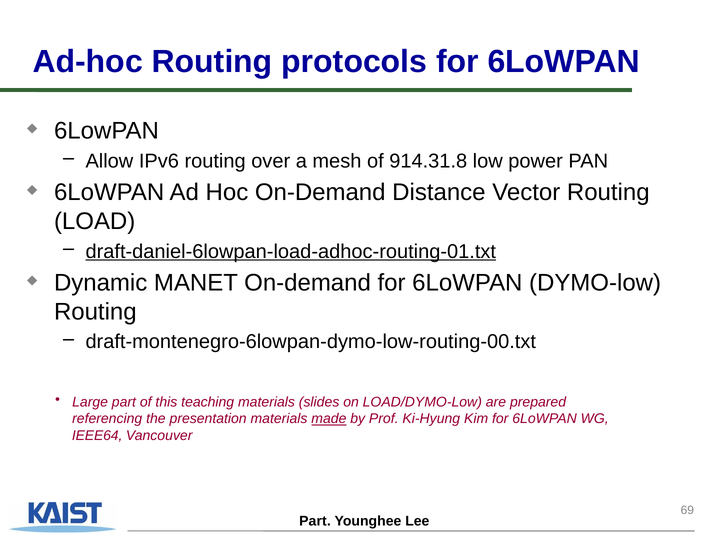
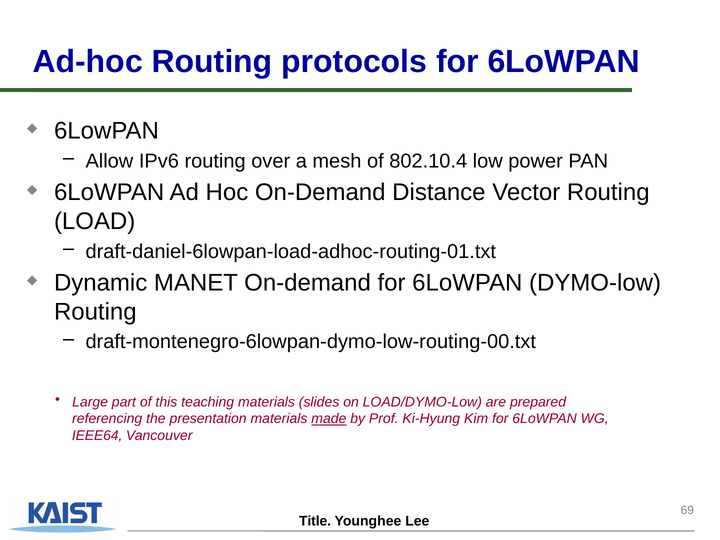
914.31.8: 914.31.8 -> 802.10.4 (428, 161)
draft-daniel-6lowpan-load-adhoc-routing-01.txt underline: present -> none (291, 251)
Part: Part -> Title (315, 521)
